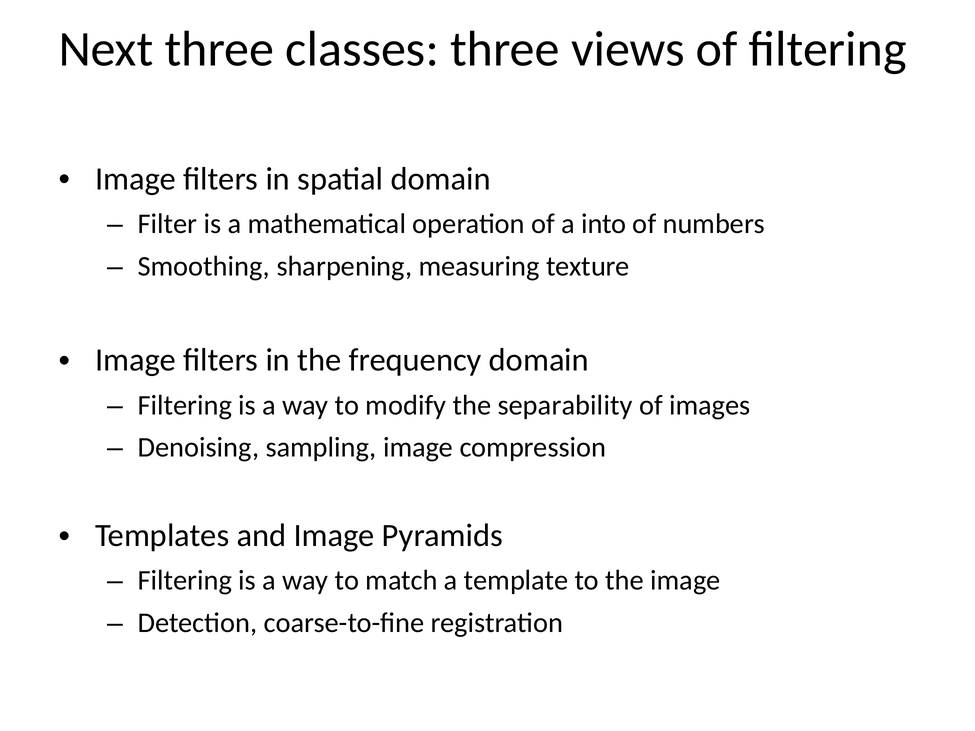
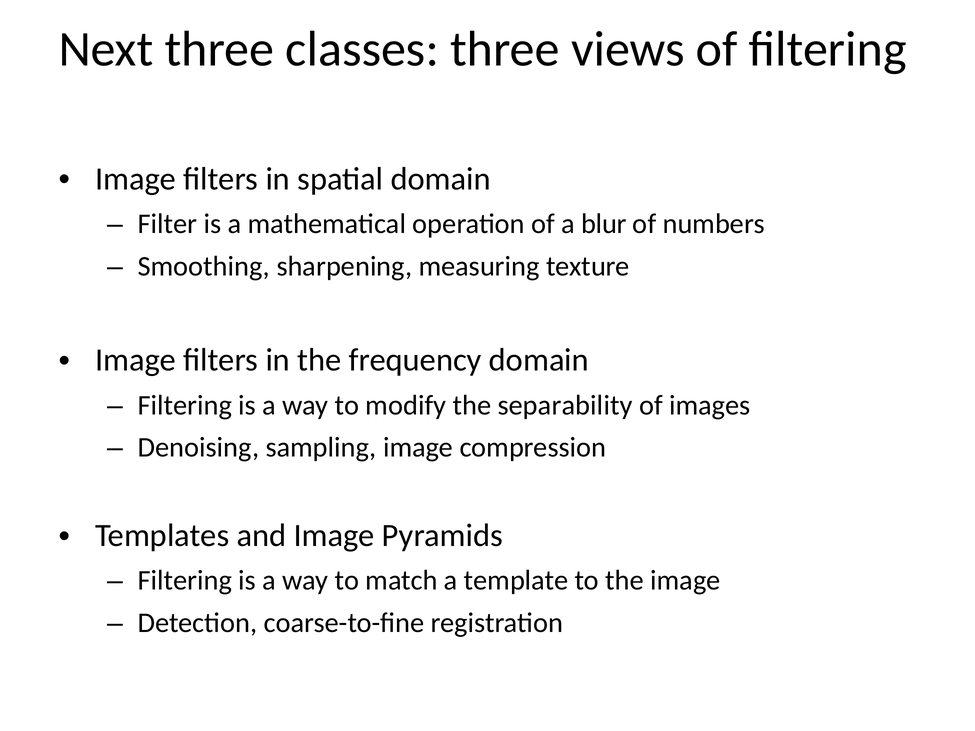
into: into -> blur (604, 224)
